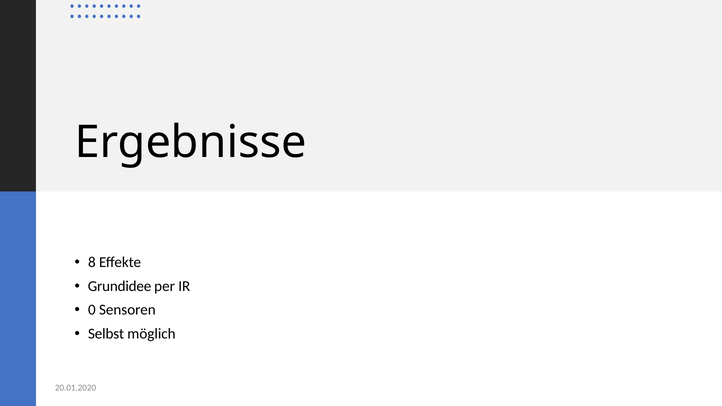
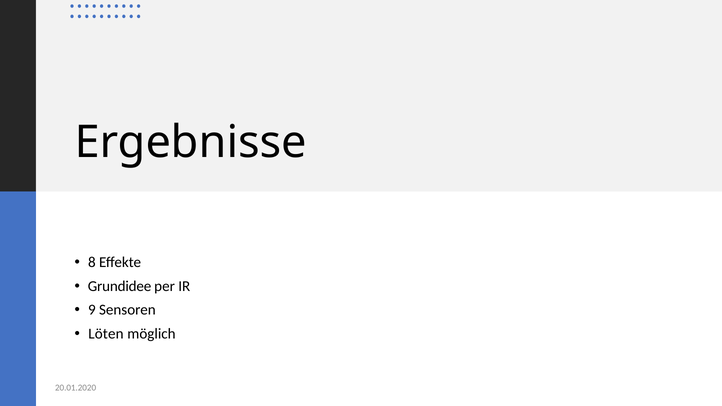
0: 0 -> 9 (92, 310)
Selbst: Selbst -> Löten (106, 334)
